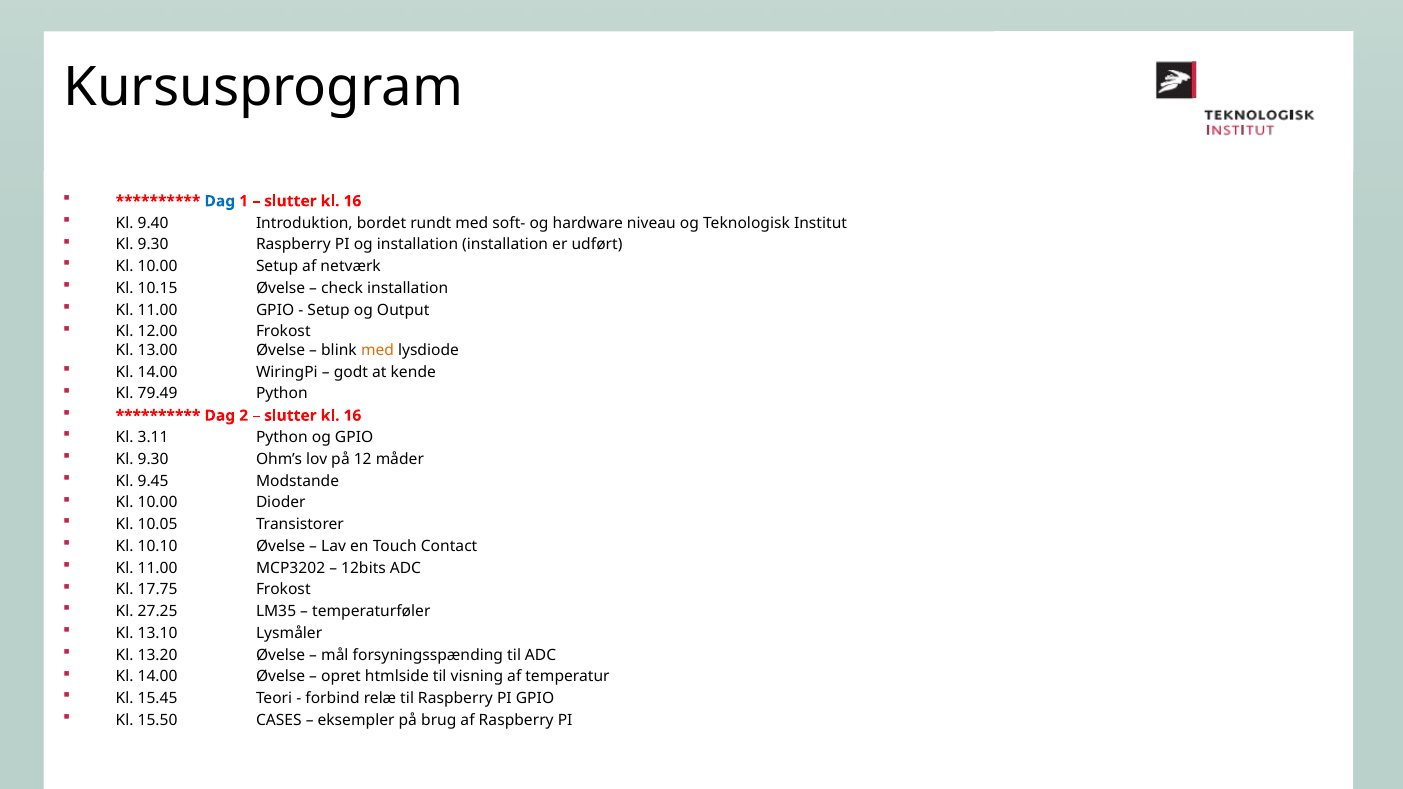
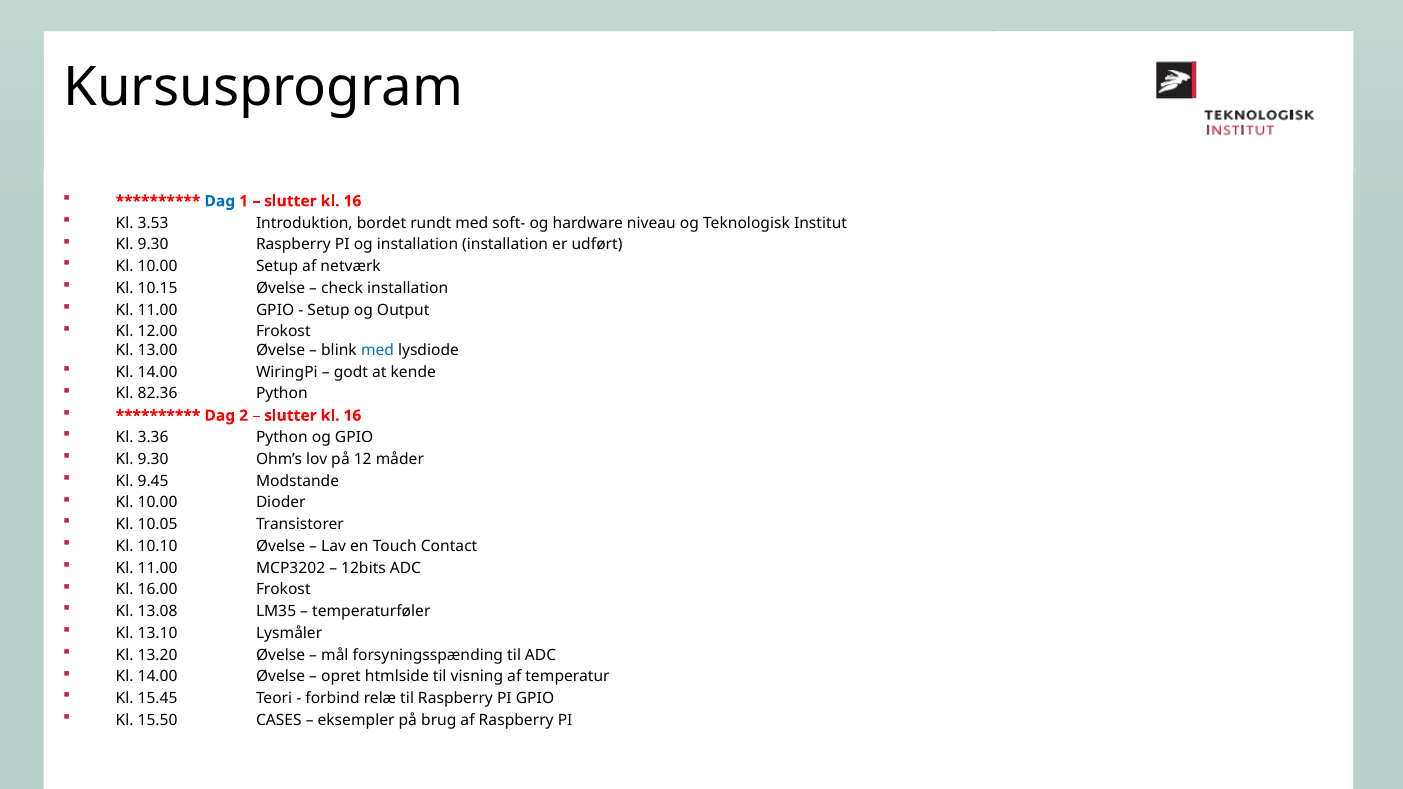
9.40: 9.40 -> 3.53 (153, 223)
med colour: orange -> blue (377, 350)
79.49: 79.49 -> 82.36 (158, 394)
3.11: 3.11 -> 3.36 (153, 437)
17.75: 17.75 -> 16.00 (158, 590)
27.25: 27.25 -> 13.08 (158, 612)
